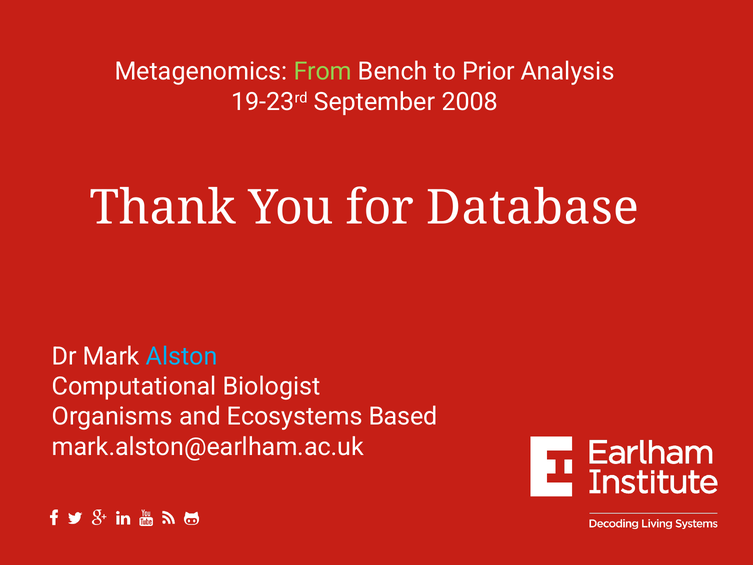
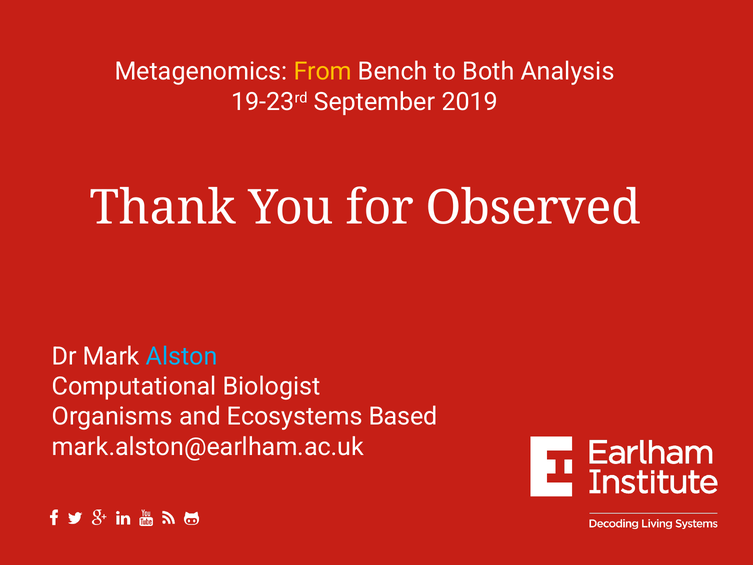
From colour: light green -> yellow (323, 72)
Prior: Prior -> Both (488, 72)
2008: 2008 -> 2019 (470, 102)
Database: Database -> Observed (533, 208)
